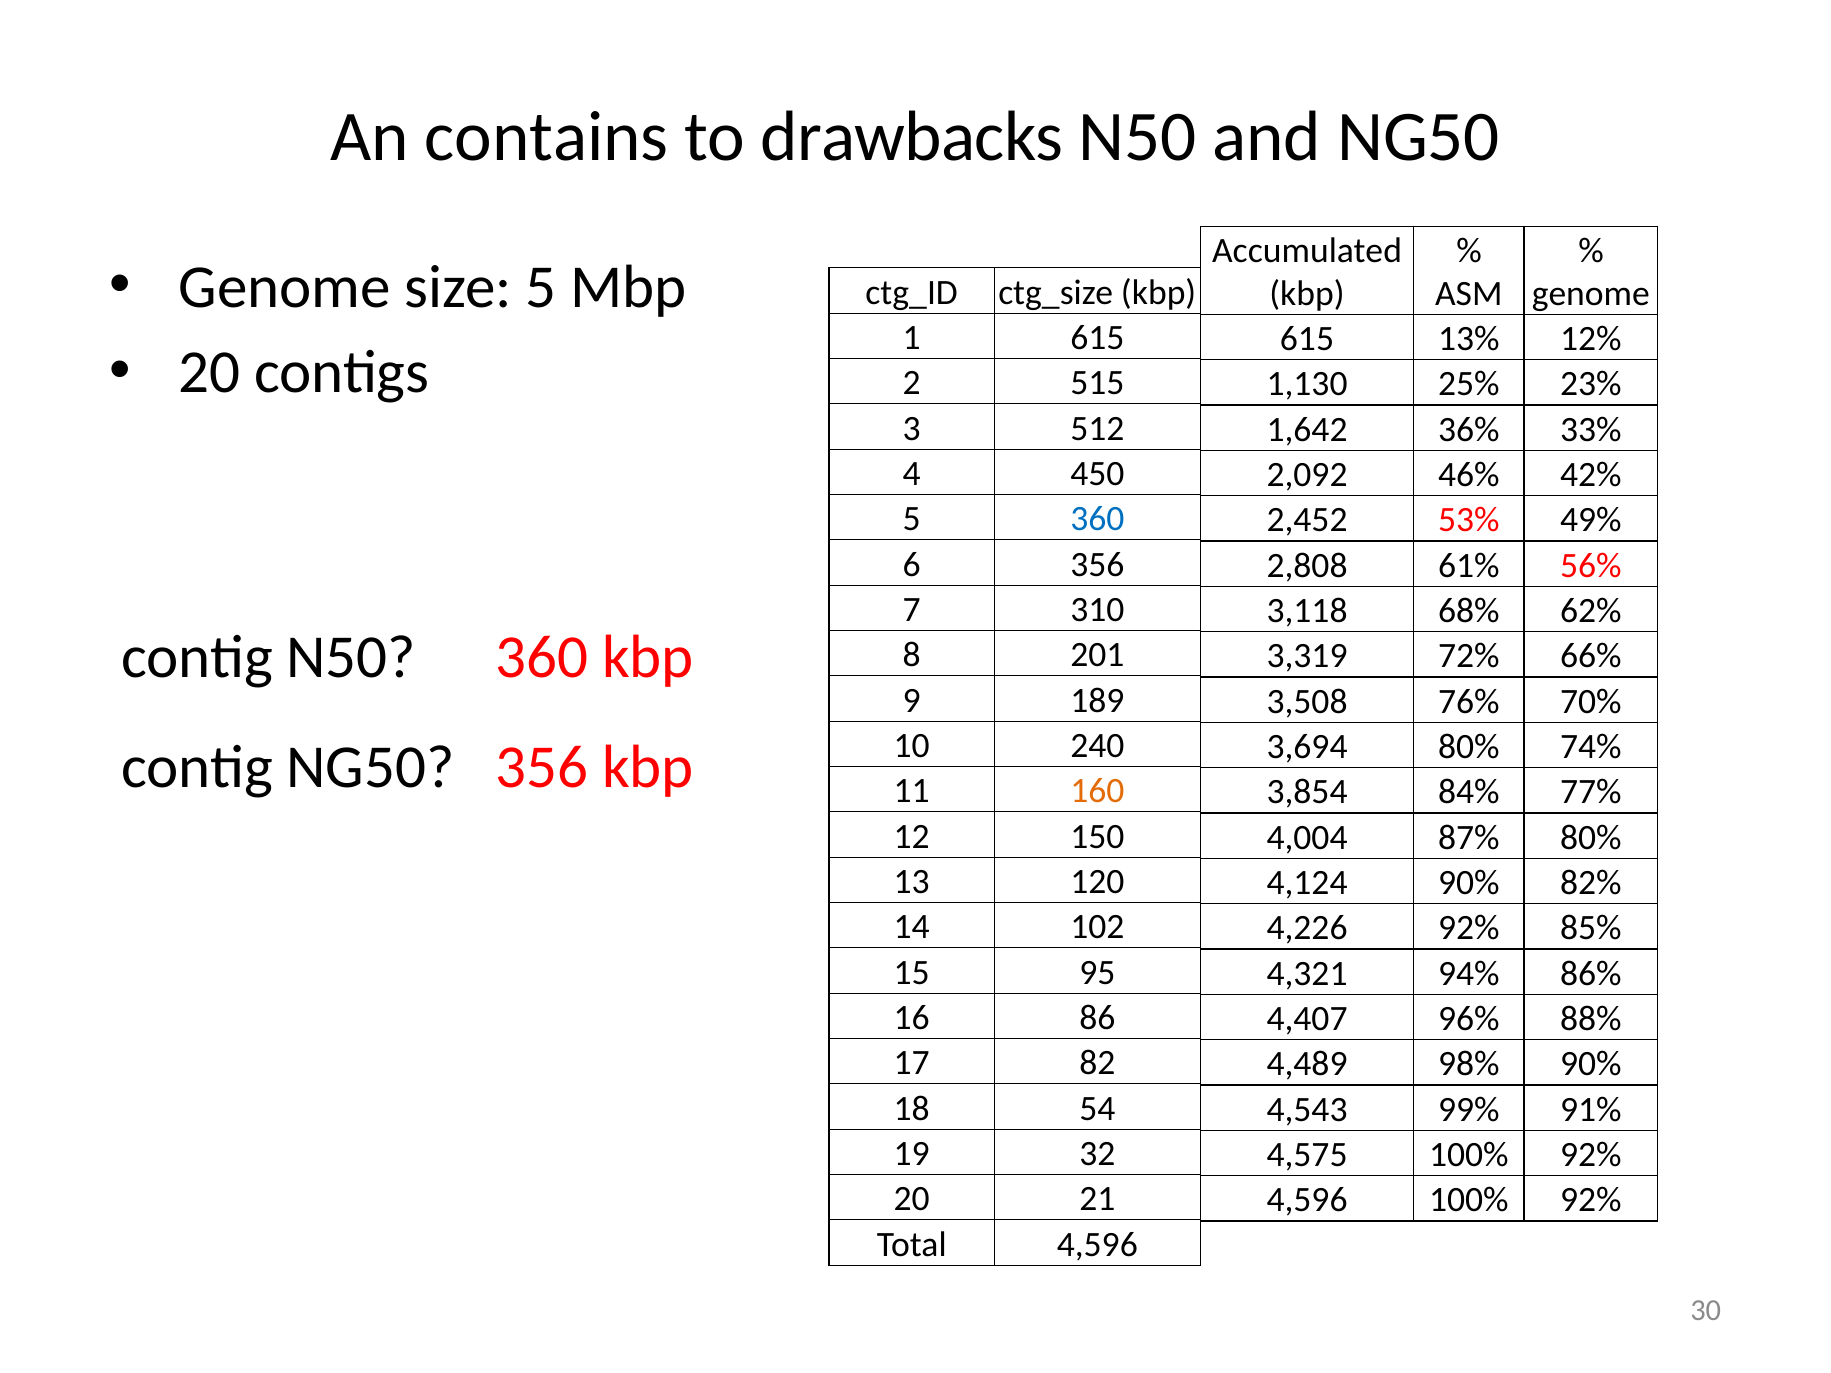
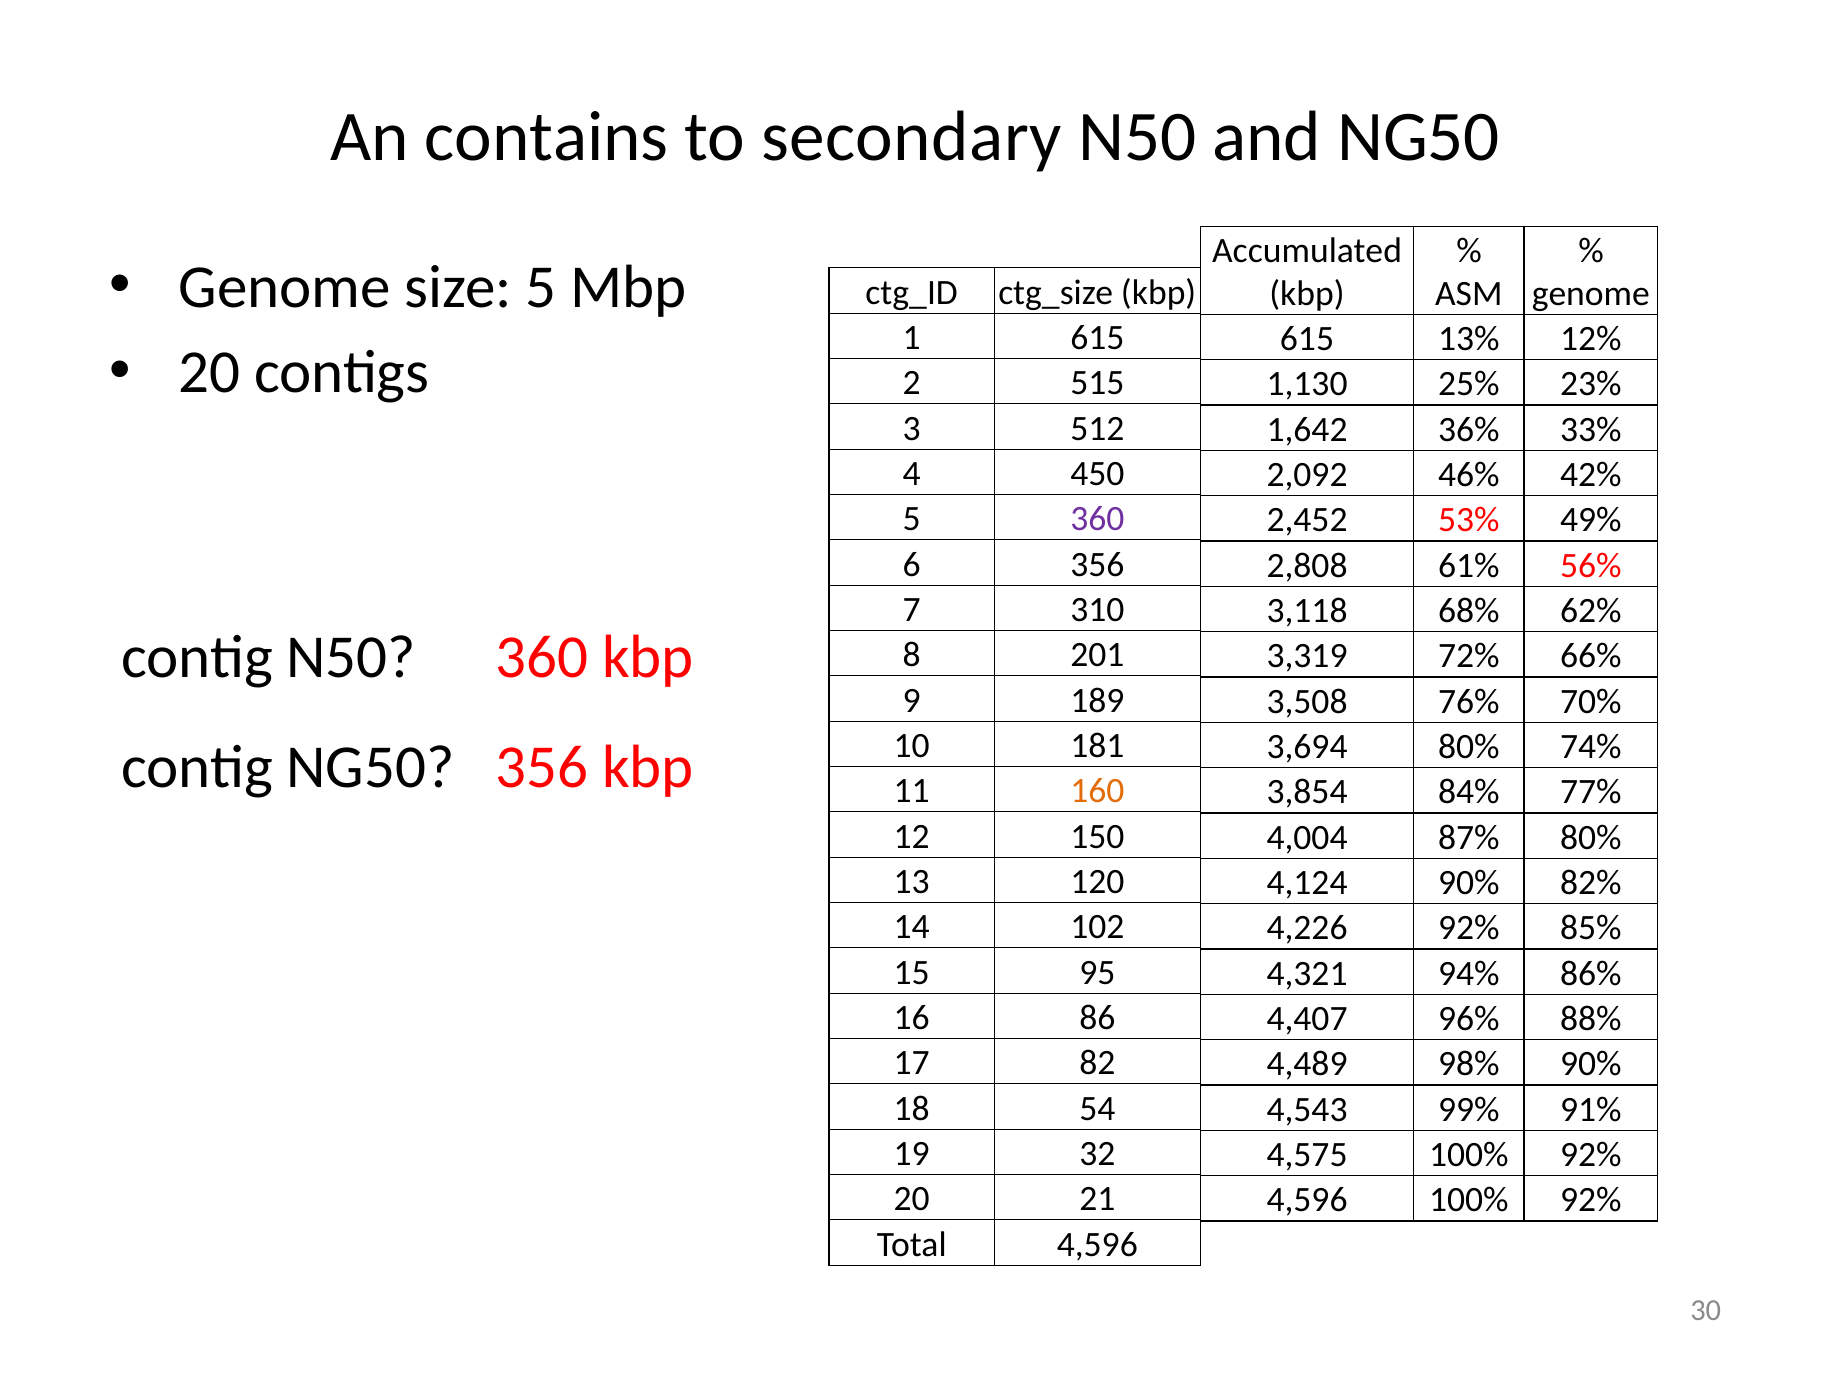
drawbacks: drawbacks -> secondary (912, 137)
360 colour: blue -> purple (1097, 519)
240: 240 -> 181 (1097, 746)
